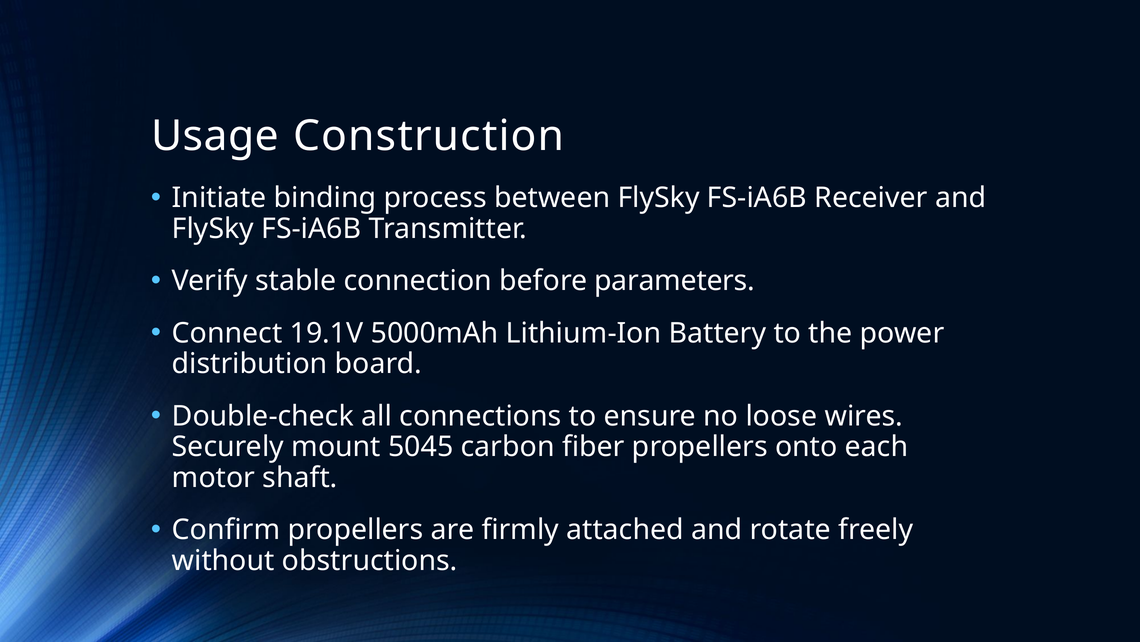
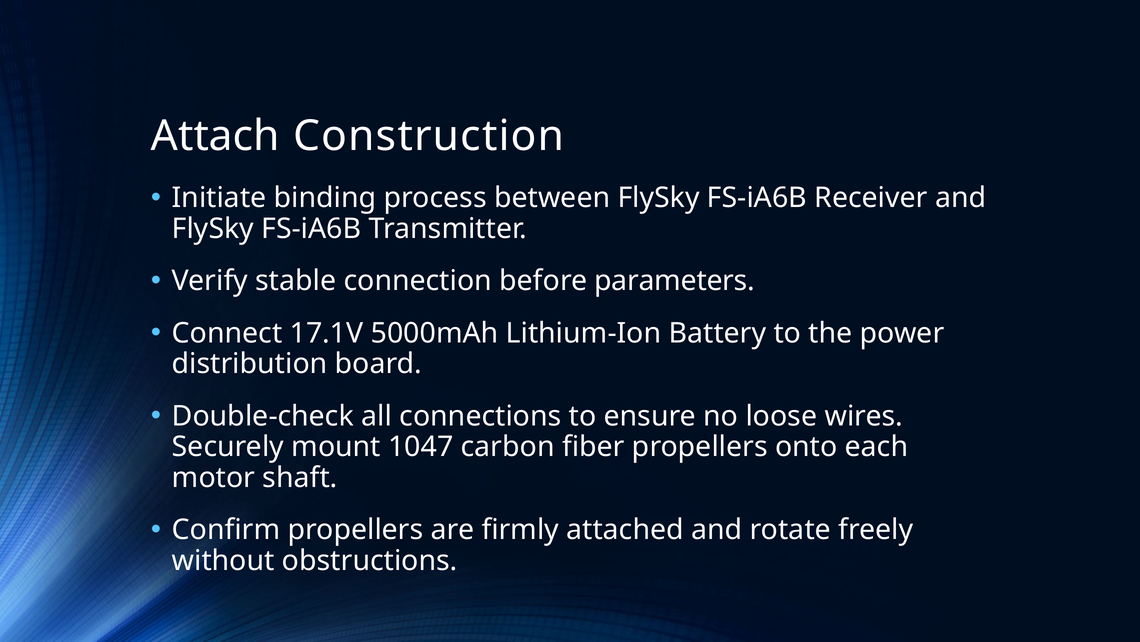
Usage: Usage -> Attach (215, 136)
19.1V: 19.1V -> 17.1V (327, 333)
5045: 5045 -> 1047 (421, 446)
